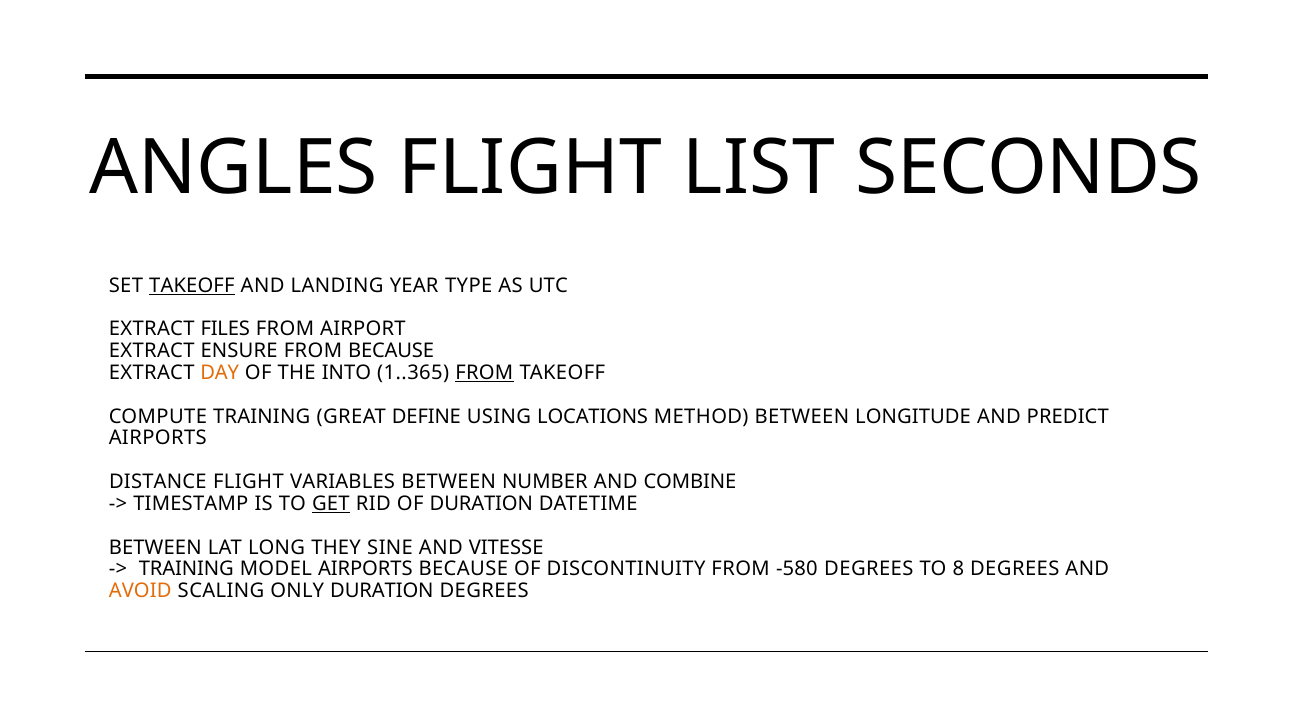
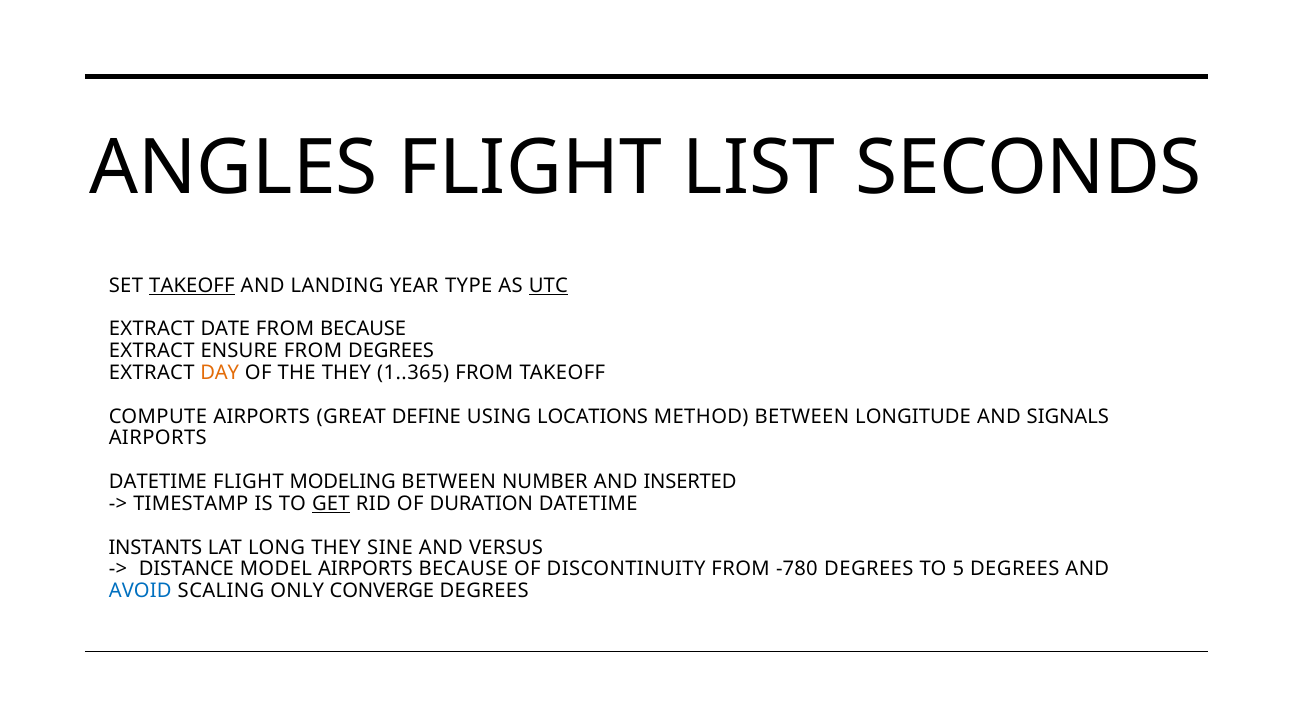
UTC underline: none -> present (548, 286)
FILES: FILES -> DATE (225, 329)
FROM AIRPORT: AIRPORT -> BECAUSE (363, 329)
FROM BECAUSE: BECAUSE -> DEGREES (391, 351)
THE INTO: INTO -> THEY (346, 373)
FROM underline: present -> none (484, 373)
COMPUTE TRAINING: TRAINING -> AIRPORTS (262, 417)
PREDICT: PREDICT -> SIGNALS (1068, 417)
DISTANCE: DISTANCE -> DATETIME (158, 482)
VARIABLES: VARIABLES -> MODELING (343, 482)
COMBINE: COMBINE -> INSERTED (690, 482)
BETWEEN: BETWEEN -> INSTANTS (155, 548)
VITESSE: VITESSE -> VERSUS (506, 548)
TRAINING: TRAINING -> DISTANCE (186, 569)
-580: -580 -> -780 (797, 569)
8: 8 -> 5 (958, 569)
AVOID colour: orange -> blue (140, 591)
ONLY DURATION: DURATION -> CONVERGE (382, 591)
